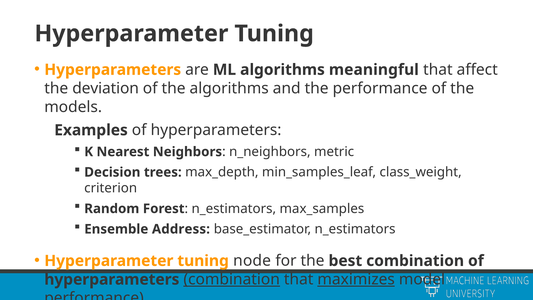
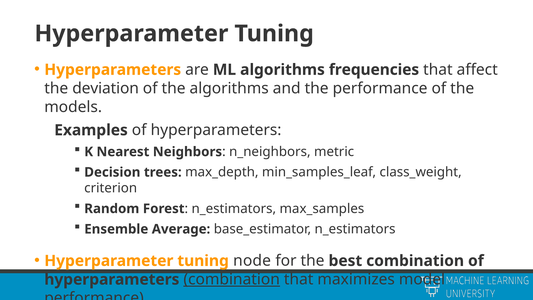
meaningful: meaningful -> frequencies (374, 70)
Address: Address -> Average (181, 229)
maximizes underline: present -> none (356, 279)
